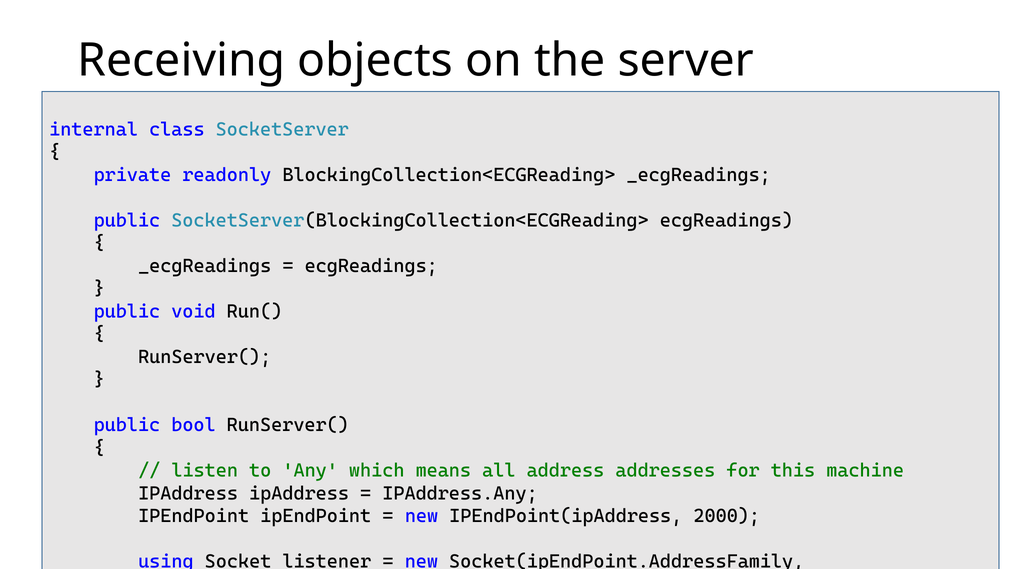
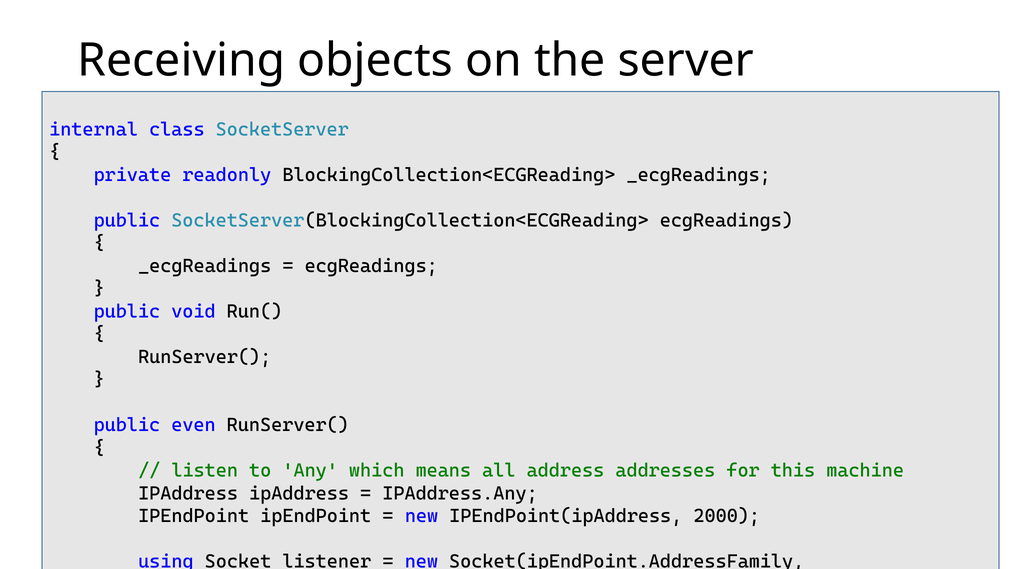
bool: bool -> even (193, 425)
